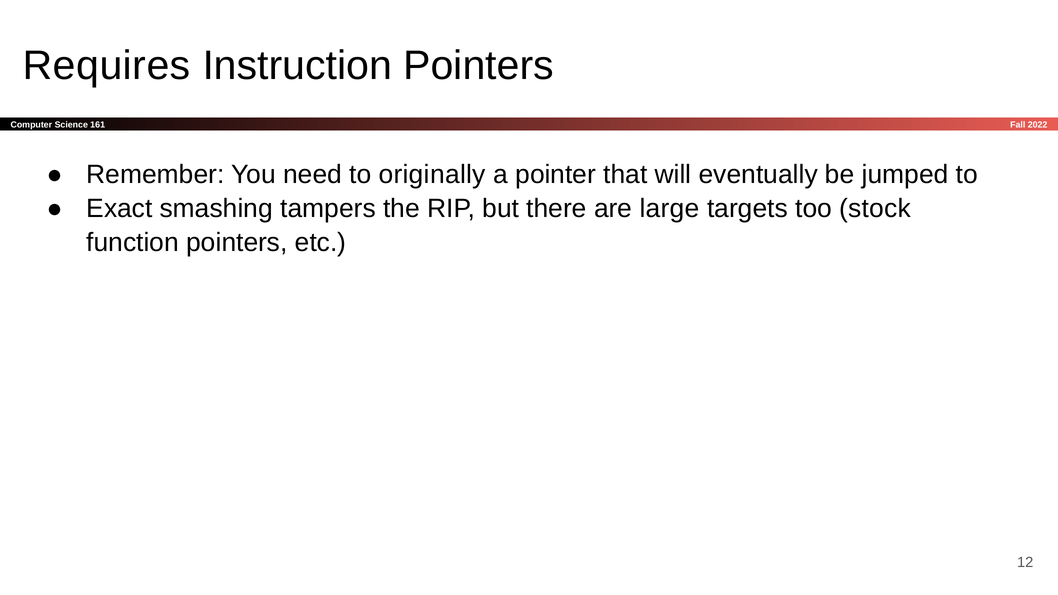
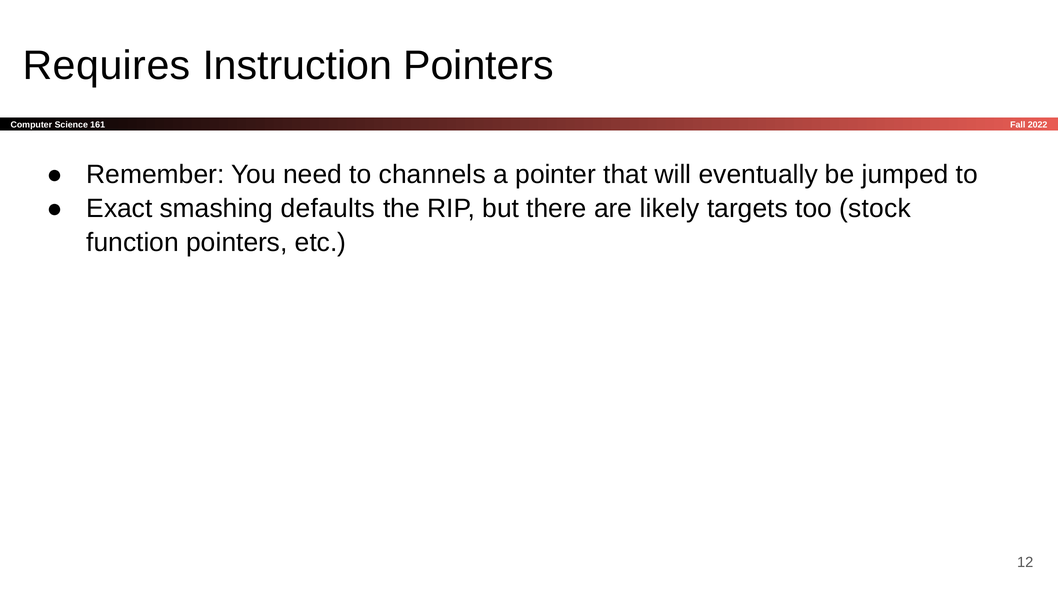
originally: originally -> channels (432, 175)
tampers: tampers -> defaults (328, 209)
large: large -> likely (669, 209)
